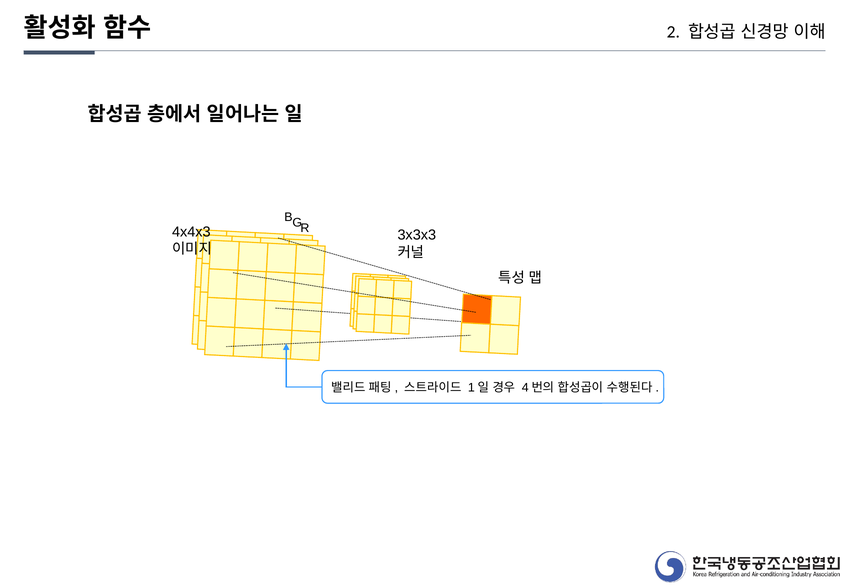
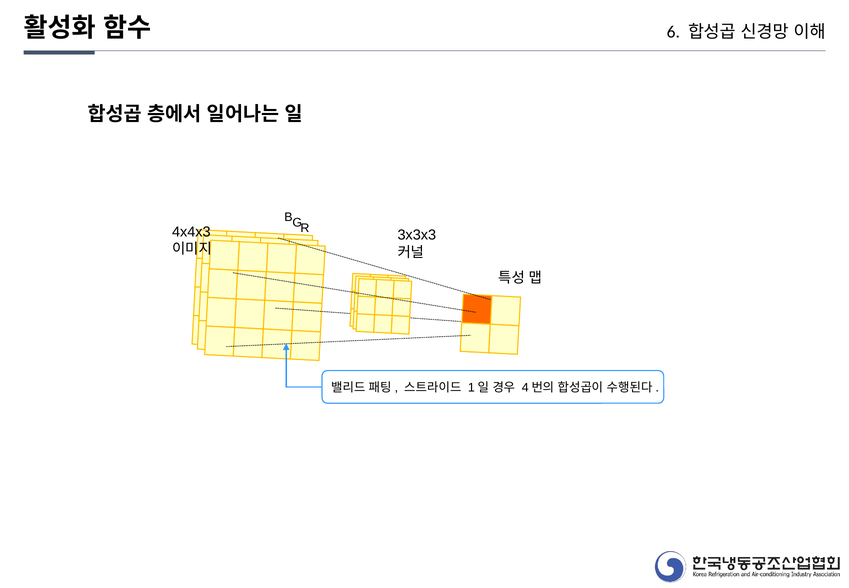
2: 2 -> 6 (673, 32)
